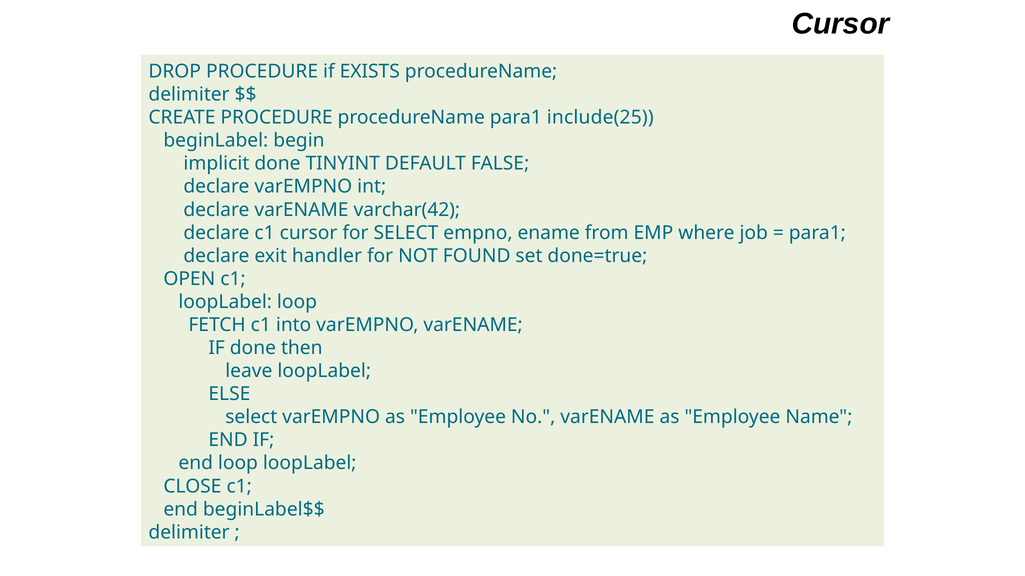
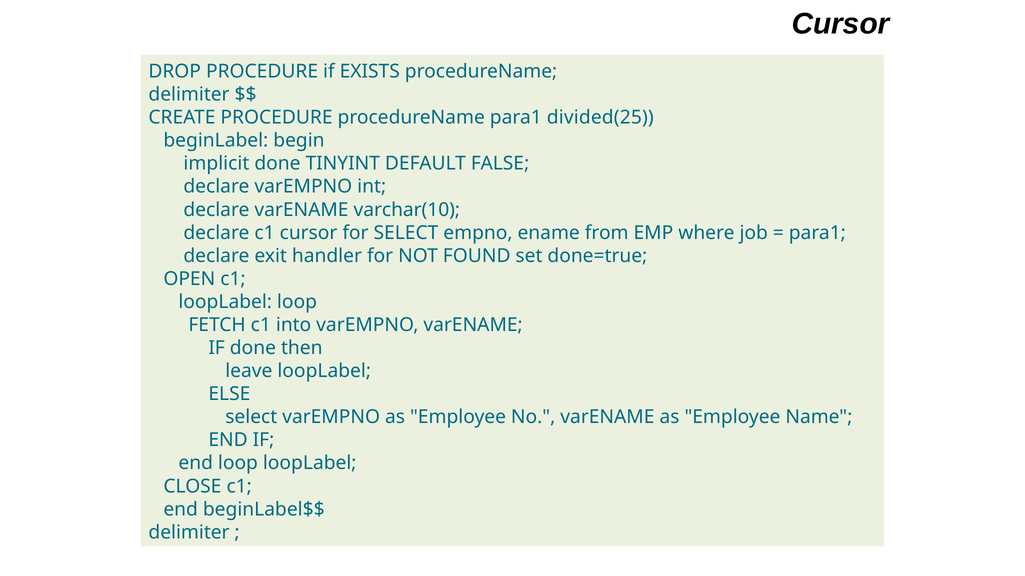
include(25: include(25 -> divided(25 (600, 118)
varchar(42: varchar(42 -> varchar(10 (407, 210)
